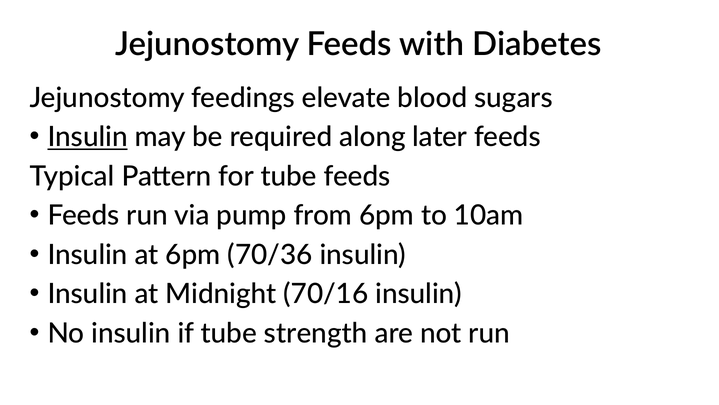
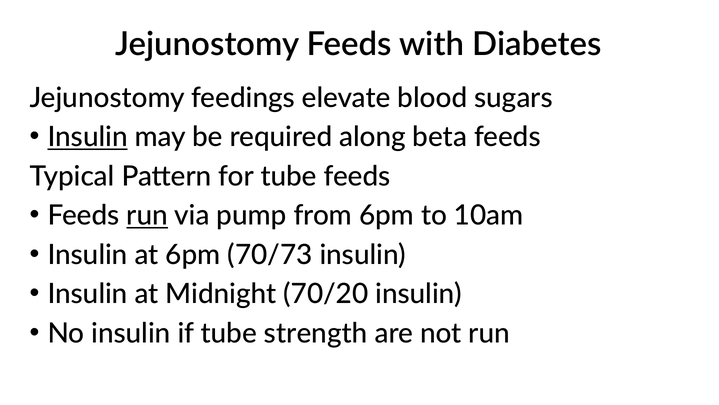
later: later -> beta (440, 137)
run underline: none -> present (147, 215)
70/36: 70/36 -> 70/73 (270, 255)
70/16: 70/16 -> 70/20 (326, 294)
